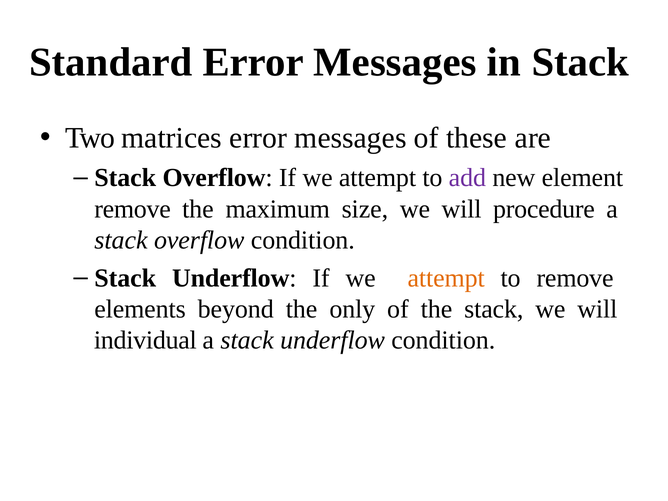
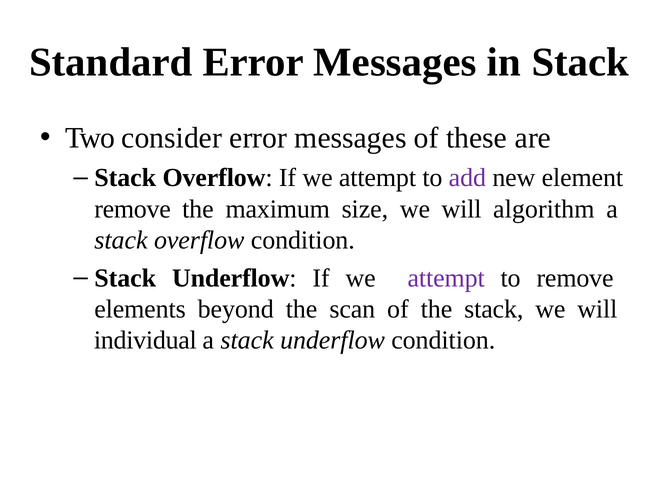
matrices: matrices -> consider (172, 138)
procedure: procedure -> algorithm (544, 209)
attempt colour: orange -> purple (446, 278)
only: only -> scan (352, 309)
